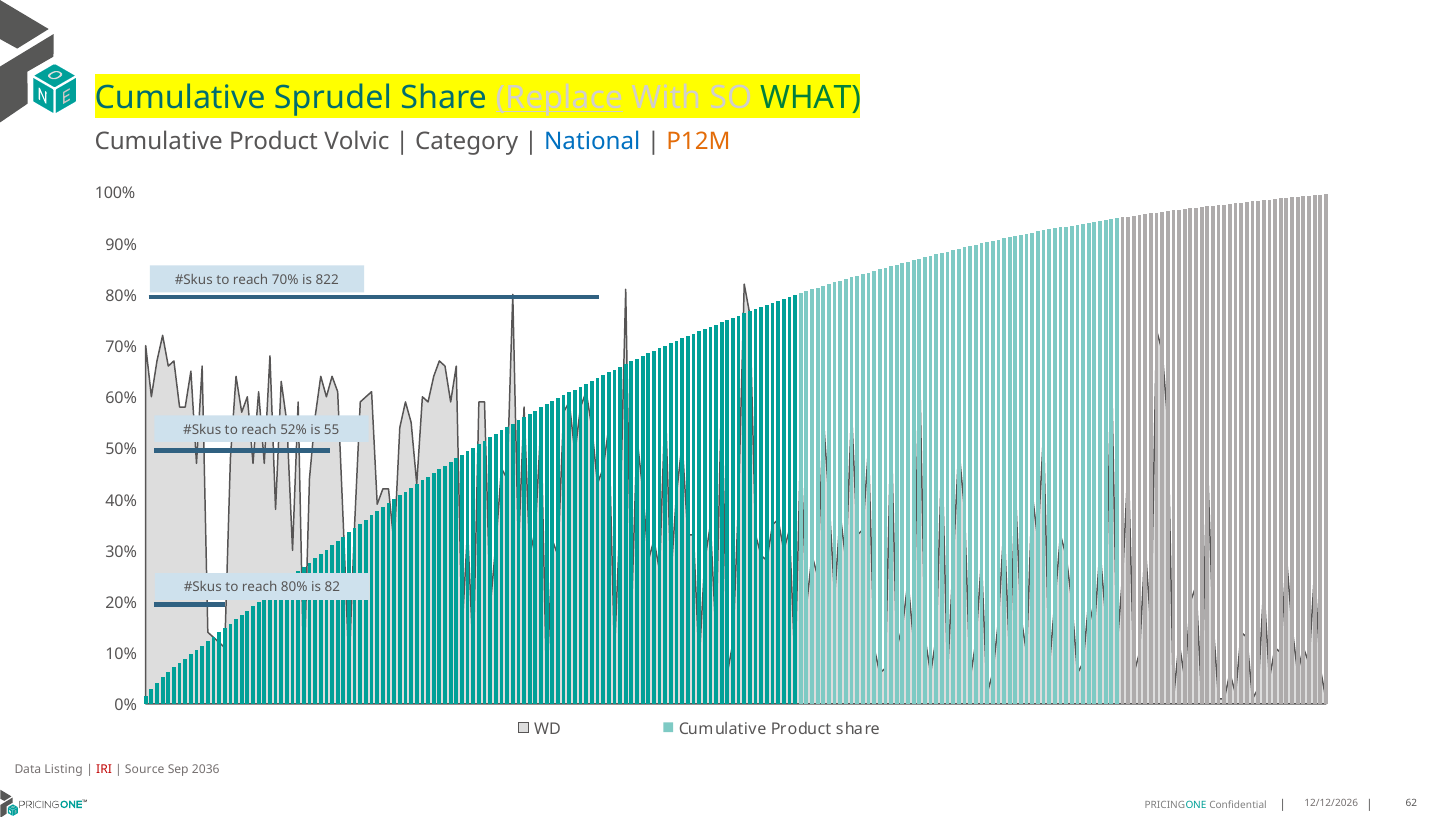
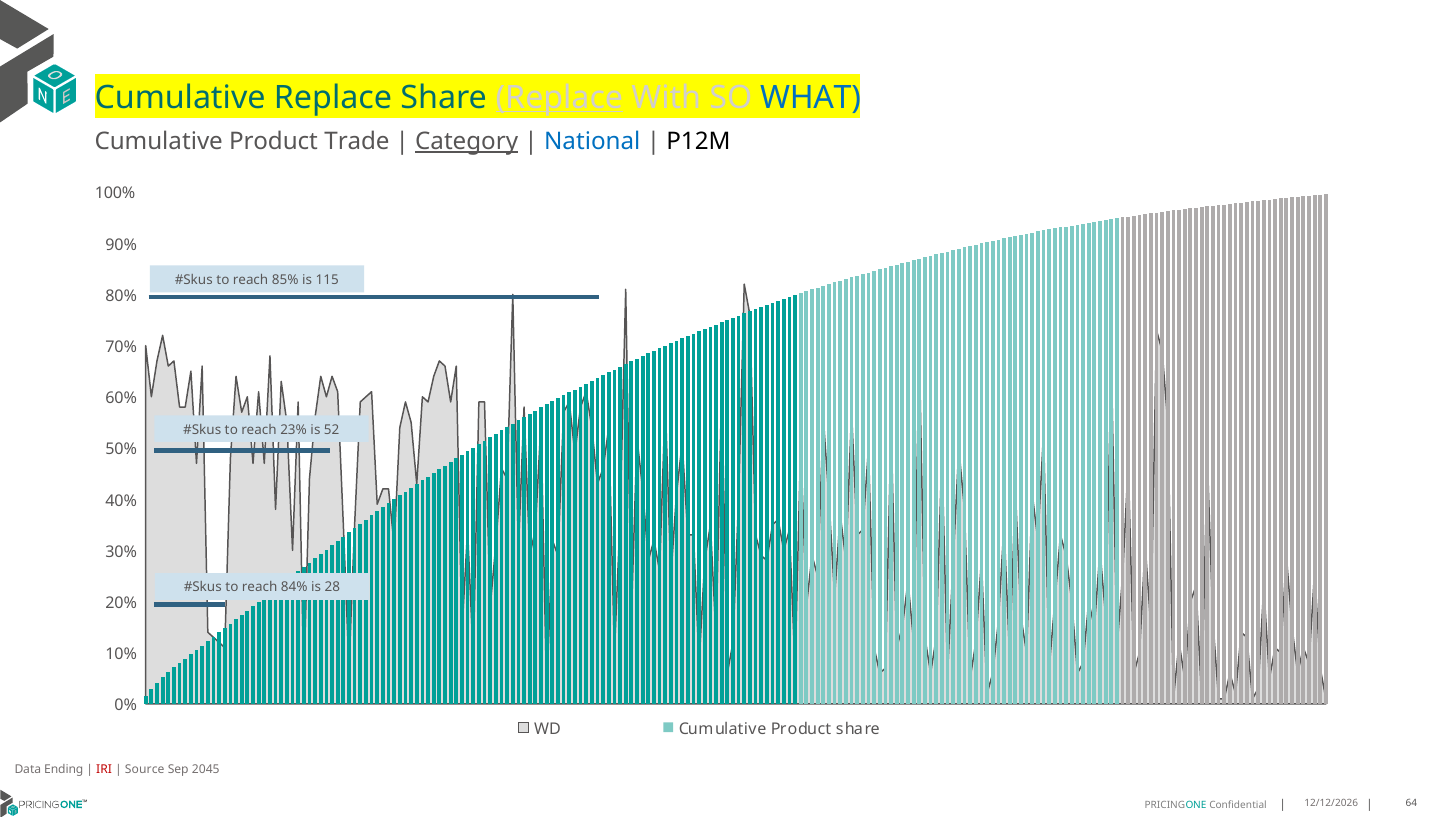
Cumulative Sprudel: Sprudel -> Replace (333, 98)
WHAT colour: green -> blue (811, 98)
Volvic: Volvic -> Trade (357, 142)
Category underline: none -> present (467, 142)
P12M colour: orange -> black (698, 142)
reach 70%: 70% -> 85% (285, 280)
822: 822 -> 115 (327, 280)
52%: 52% -> 23% (294, 430)
55: 55 -> 52 (332, 430)
reach 80%: 80% -> 84% (294, 588)
82: 82 -> 28 (332, 588)
Listing: Listing -> Ending (64, 770)
2036: 2036 -> 2045 (206, 770)
62: 62 -> 64 (1411, 804)
